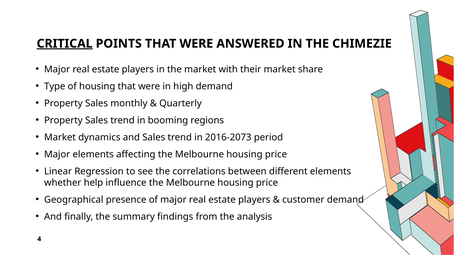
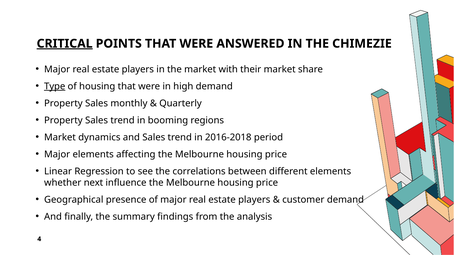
Type underline: none -> present (55, 86)
2016-2073: 2016-2073 -> 2016-2018 (228, 138)
help: help -> next (93, 183)
